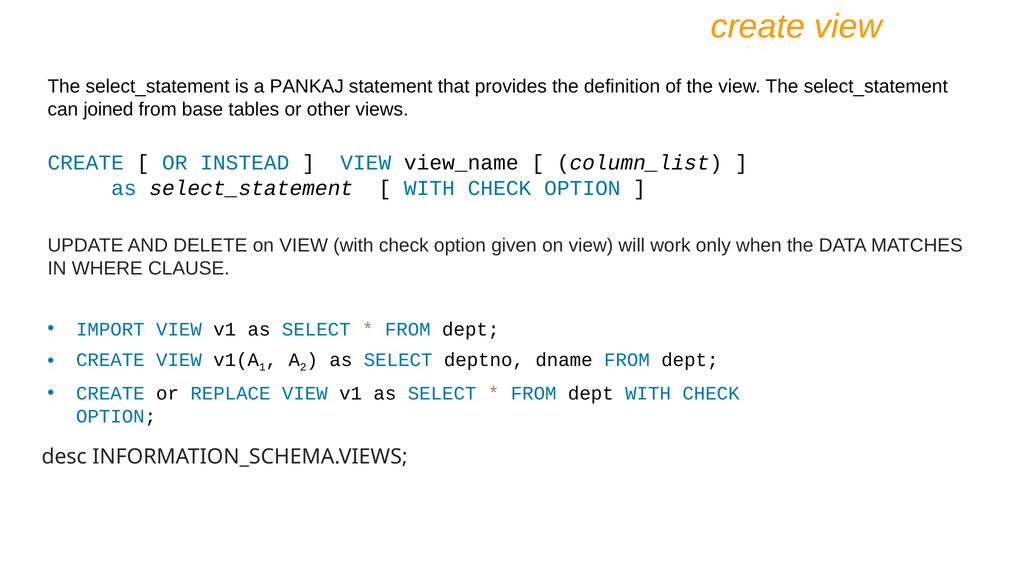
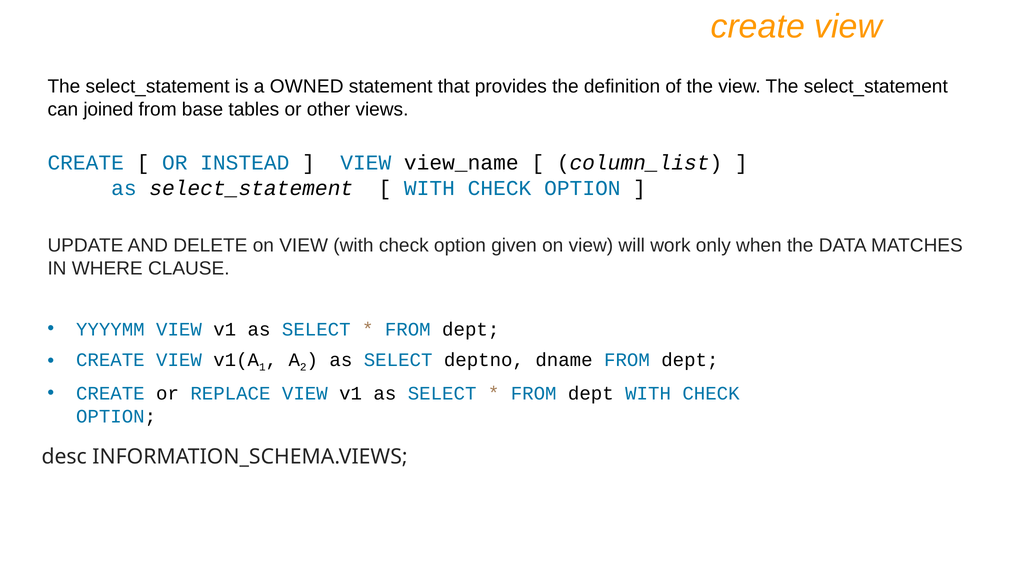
PANKAJ: PANKAJ -> OWNED (307, 86)
IMPORT: IMPORT -> YYYYMM (110, 329)
